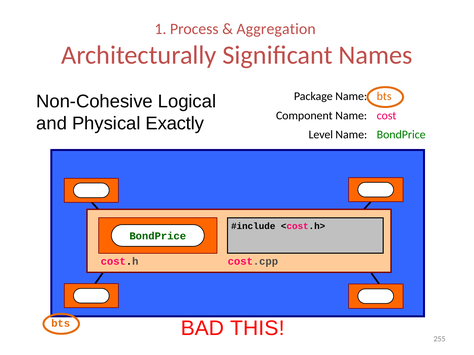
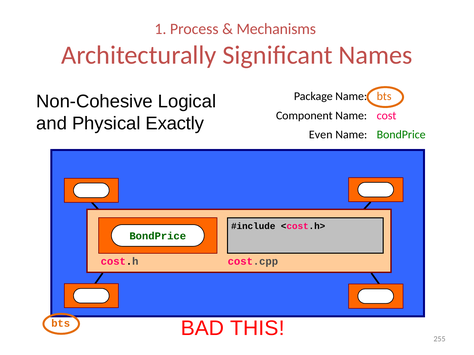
Aggregation: Aggregation -> Mechanisms (276, 29)
Level: Level -> Even (321, 135)
